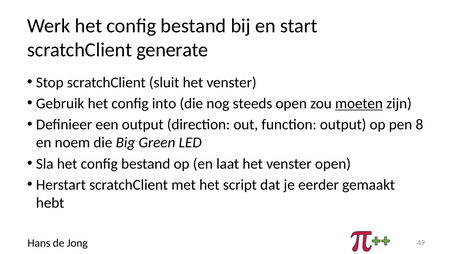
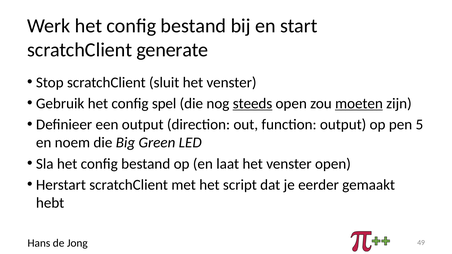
into: into -> spel (164, 104)
steeds underline: none -> present (253, 104)
8: 8 -> 5 (419, 125)
